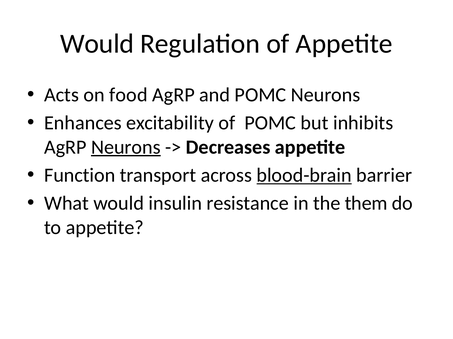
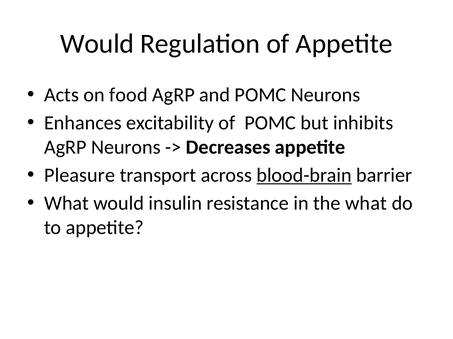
Neurons underline: present -> none (126, 147)
Function: Function -> Pleasure (80, 176)
the them: them -> what (366, 204)
